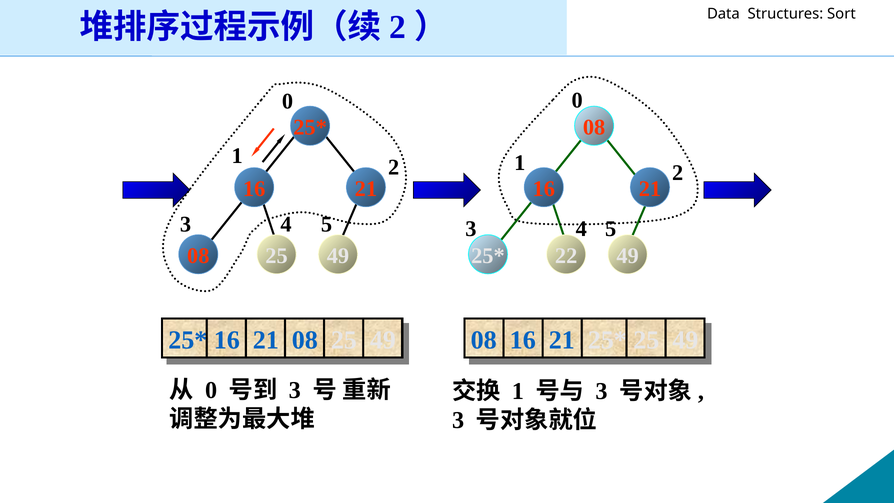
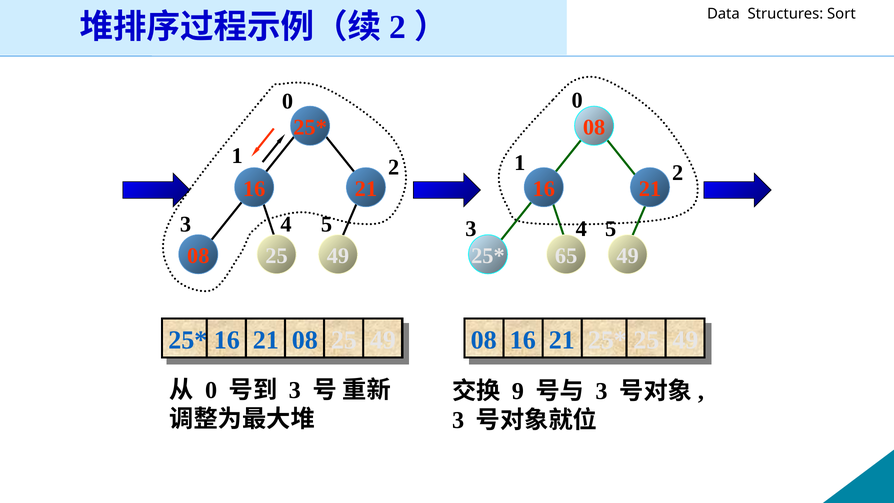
22: 22 -> 65 (566, 256)
1: 1 -> 9 (518, 391)
